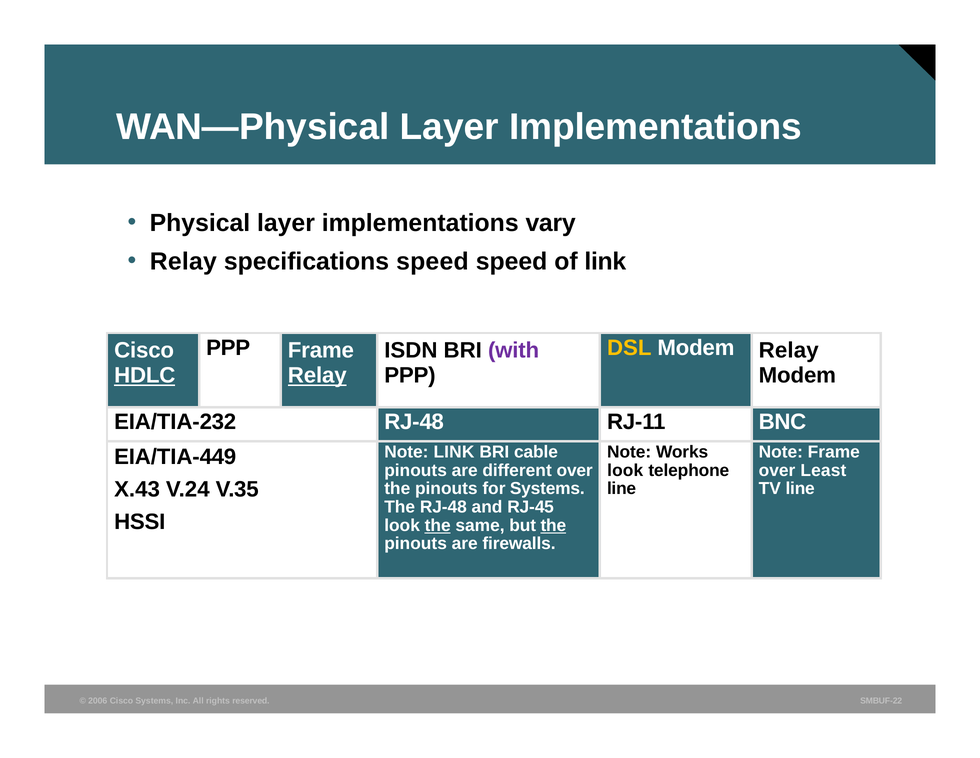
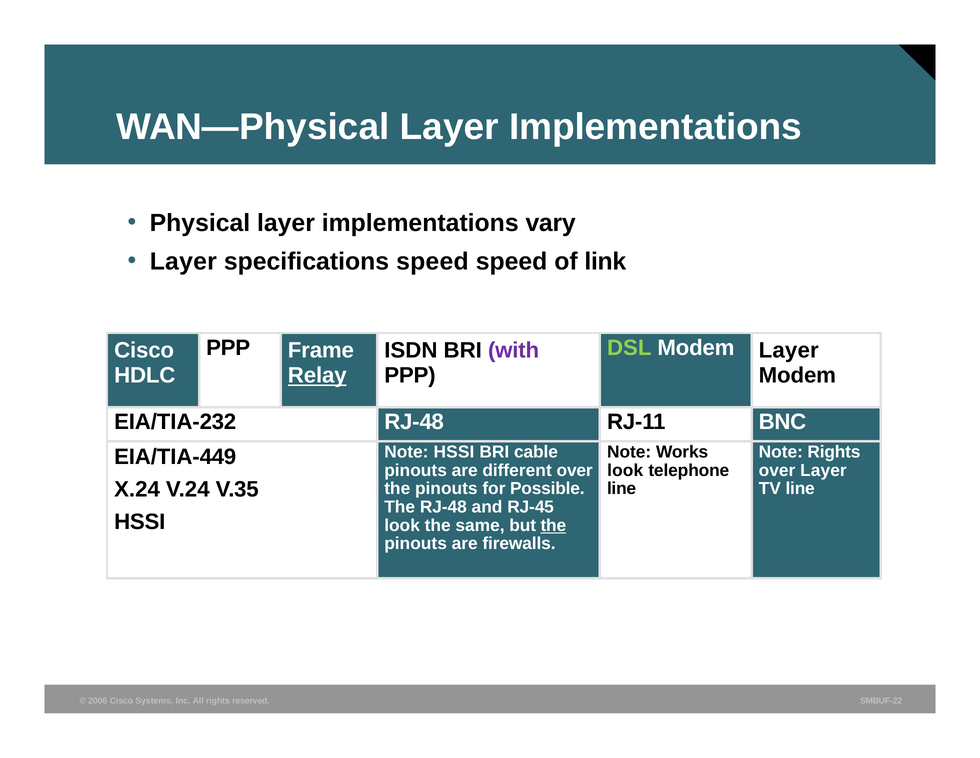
Relay: Relay -> Layer (183, 261)
DSL colour: yellow -> light green (629, 347)
Modem Relay: Relay -> Layer (789, 350)
HDLC underline: present -> none (145, 375)
Note LINK: LINK -> HSSI (454, 452)
Note Frame: Frame -> Rights (834, 452)
over Least: Least -> Layer (823, 470)
X.43: X.43 -> X.24 (137, 489)
for Systems: Systems -> Possible (547, 488)
the underline: present -> none (438, 525)
